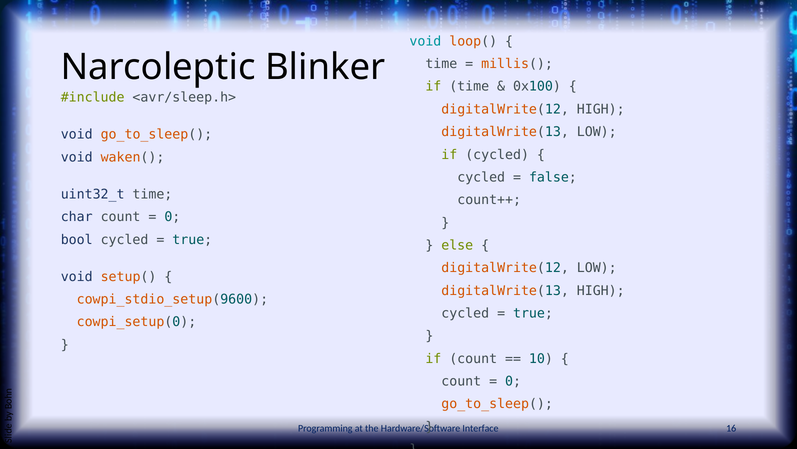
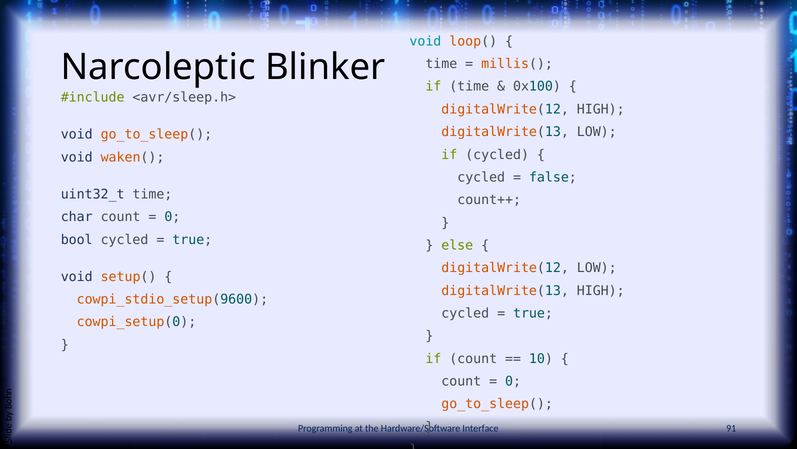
16: 16 -> 91 (731, 428)
